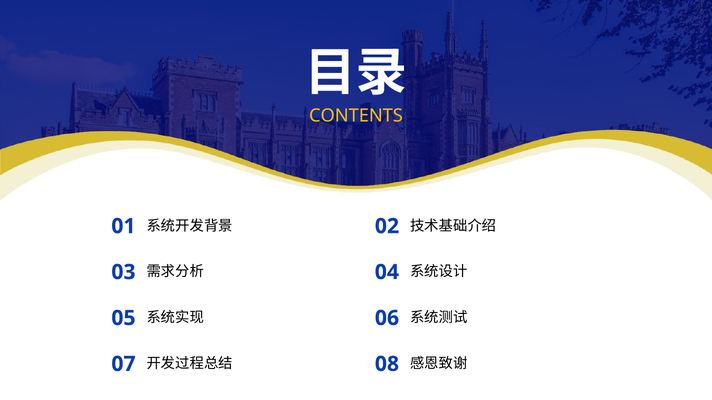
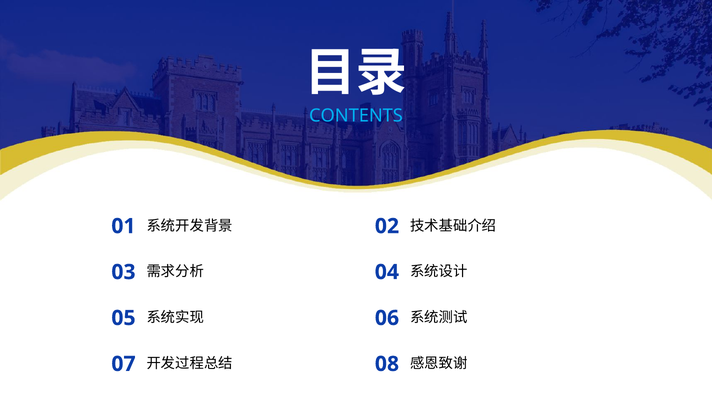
CONTENTS colour: yellow -> light blue (356, 116)
